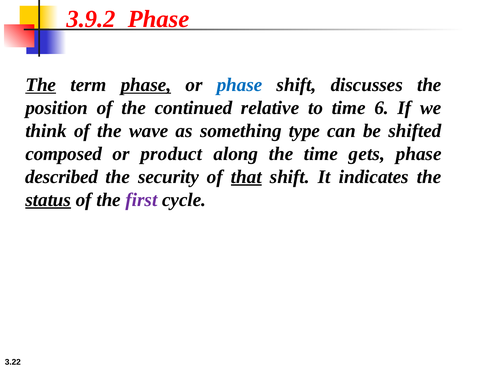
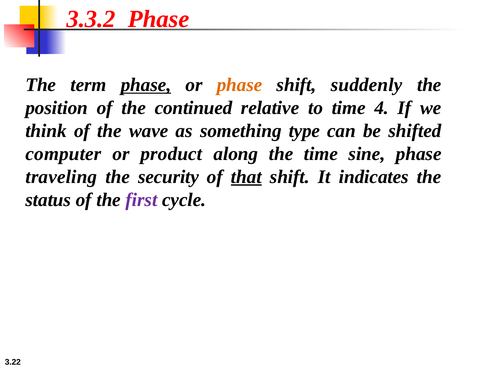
3.9.2: 3.9.2 -> 3.3.2 (91, 19)
The underline: present -> none (41, 85)
phase colour: blue -> orange (240, 85)
discusses: discusses -> suddenly (367, 85)
6: 6 -> 4 (382, 108)
composed: composed -> computer (63, 154)
gets: gets -> sine (367, 154)
described: described -> traveling (61, 177)
status underline: present -> none (48, 200)
